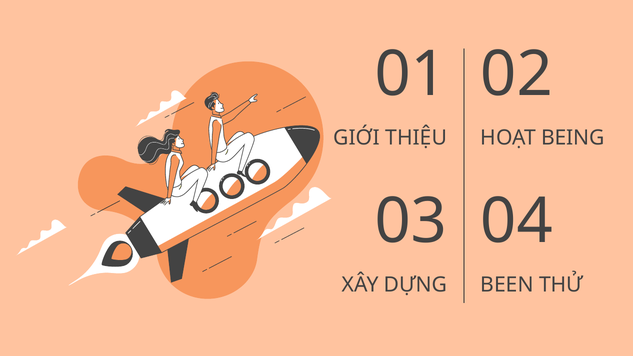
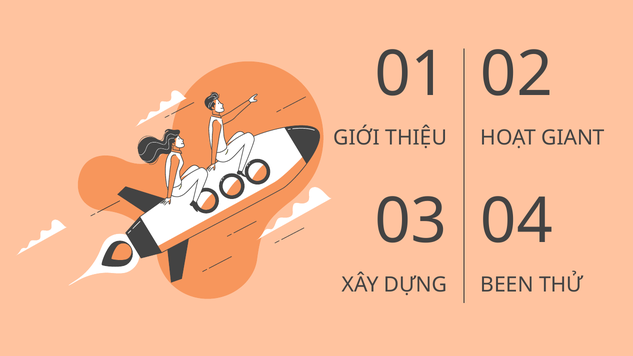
BEING: BEING -> GIANT (573, 138)
